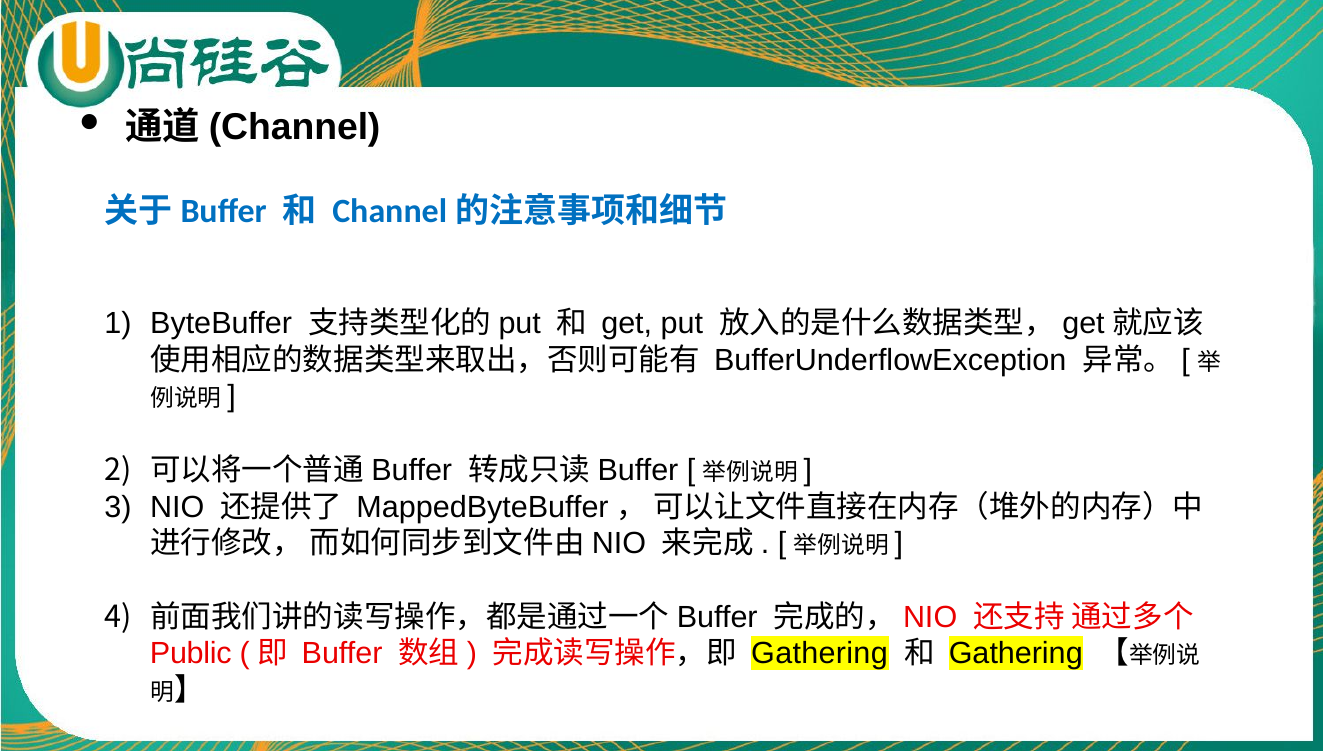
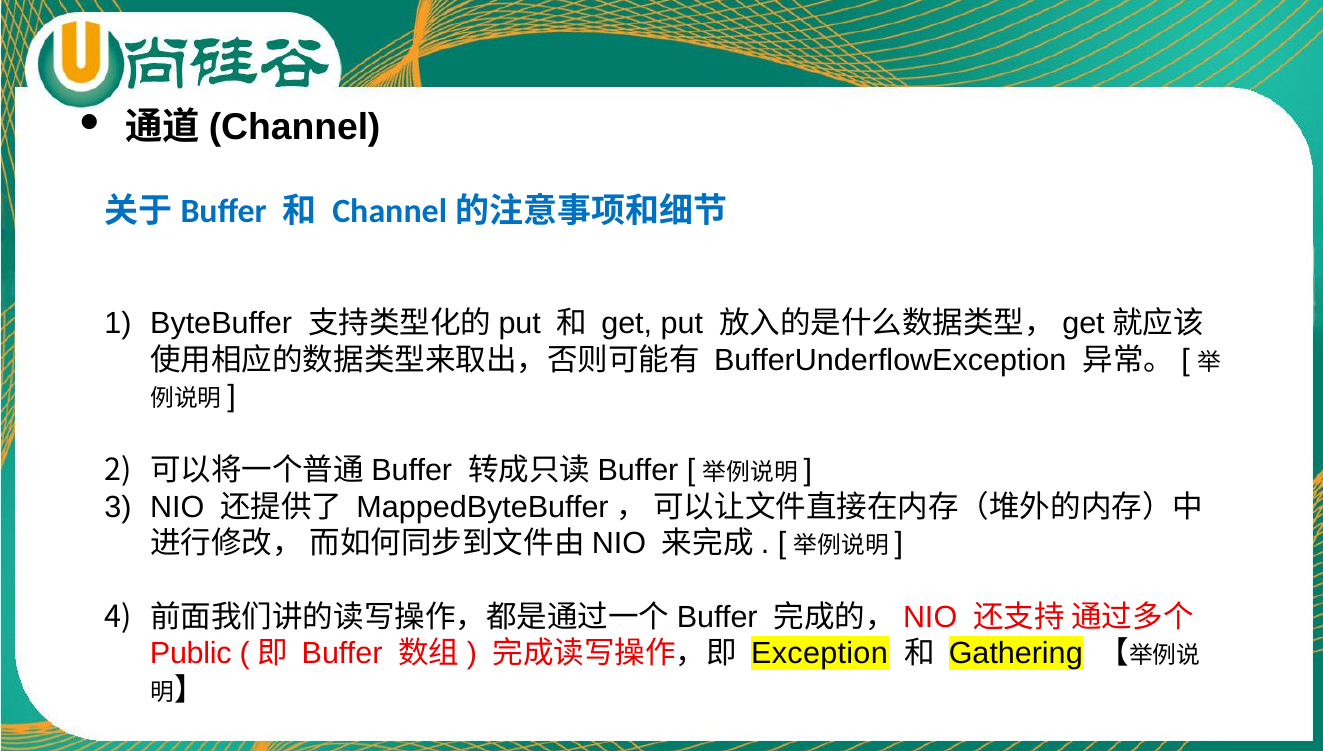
Gathering: Gathering -> Exception (819, 653)
